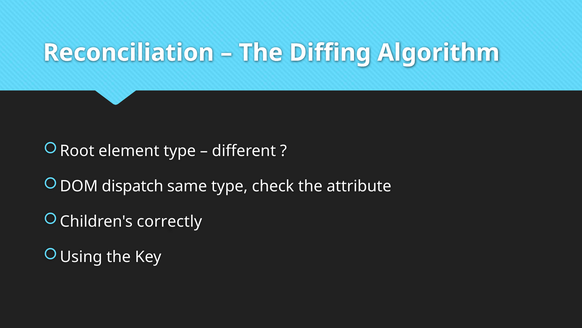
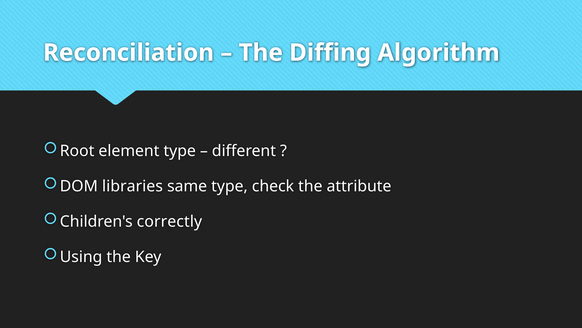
dispatch: dispatch -> libraries (132, 186)
